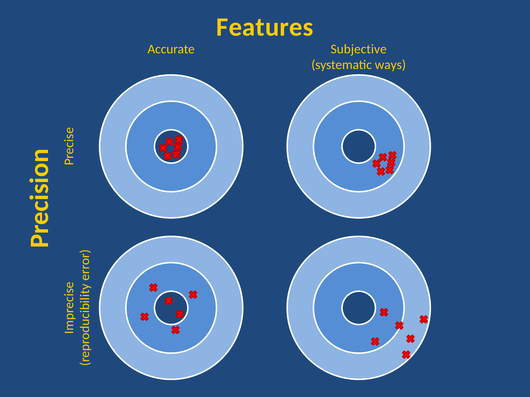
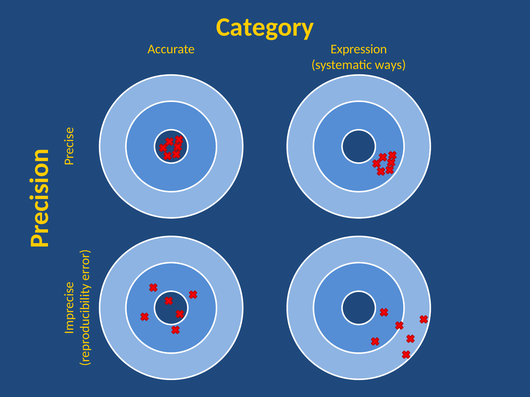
Features: Features -> Category (265, 27)
Subjective: Subjective -> Expression (359, 49)
